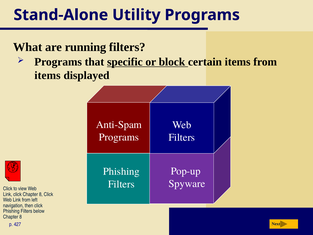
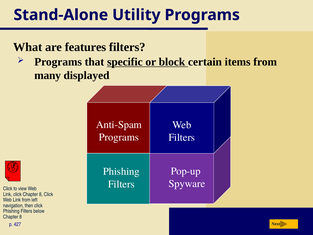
running: running -> features (85, 47)
items: items -> many (48, 75)
